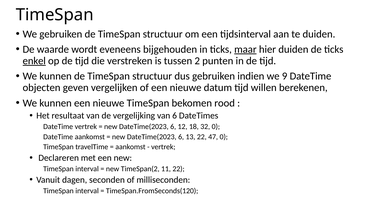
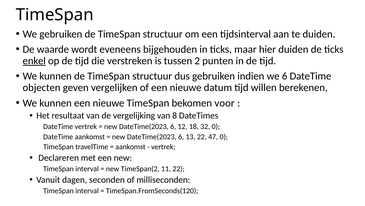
maar underline: present -> none (245, 49)
we 9: 9 -> 6 (285, 76)
rood: rood -> voor (225, 103)
van 6: 6 -> 8 (175, 115)
